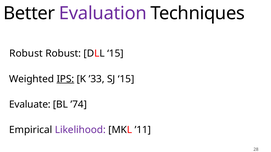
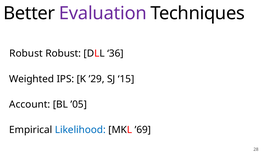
DLL 15: 15 -> 36 (115, 54)
IPS underline: present -> none (65, 79)
’33: ’33 -> ’29 (97, 79)
Evaluate: Evaluate -> Account (30, 105)
’74: ’74 -> ’05 (79, 105)
Likelihood colour: purple -> blue (80, 130)
’11: ’11 -> ’69 (143, 130)
